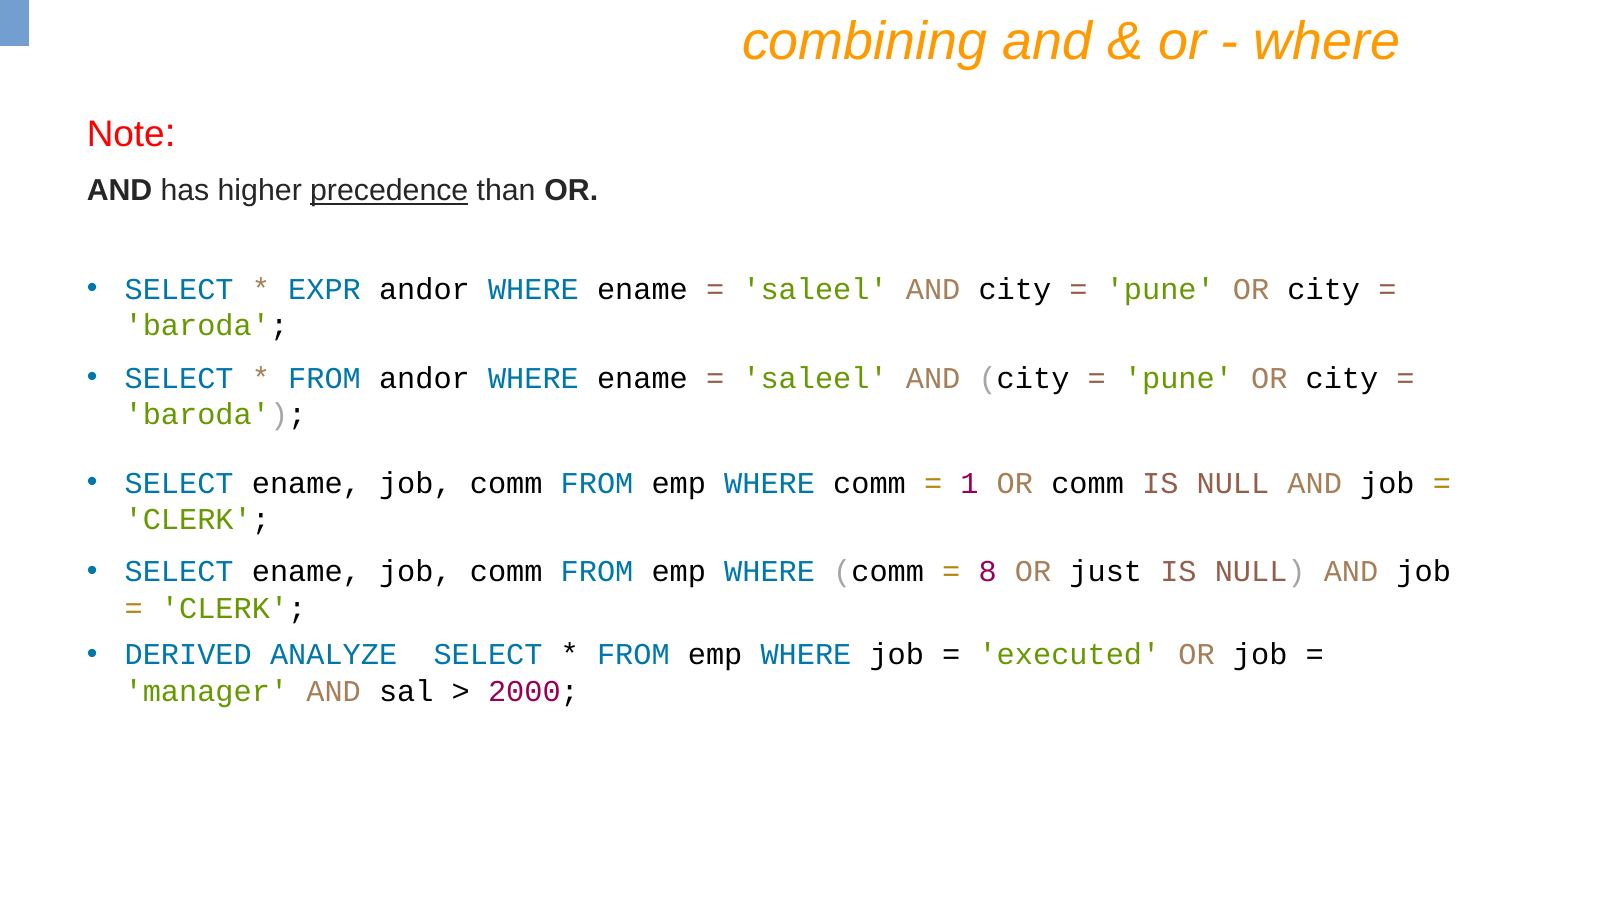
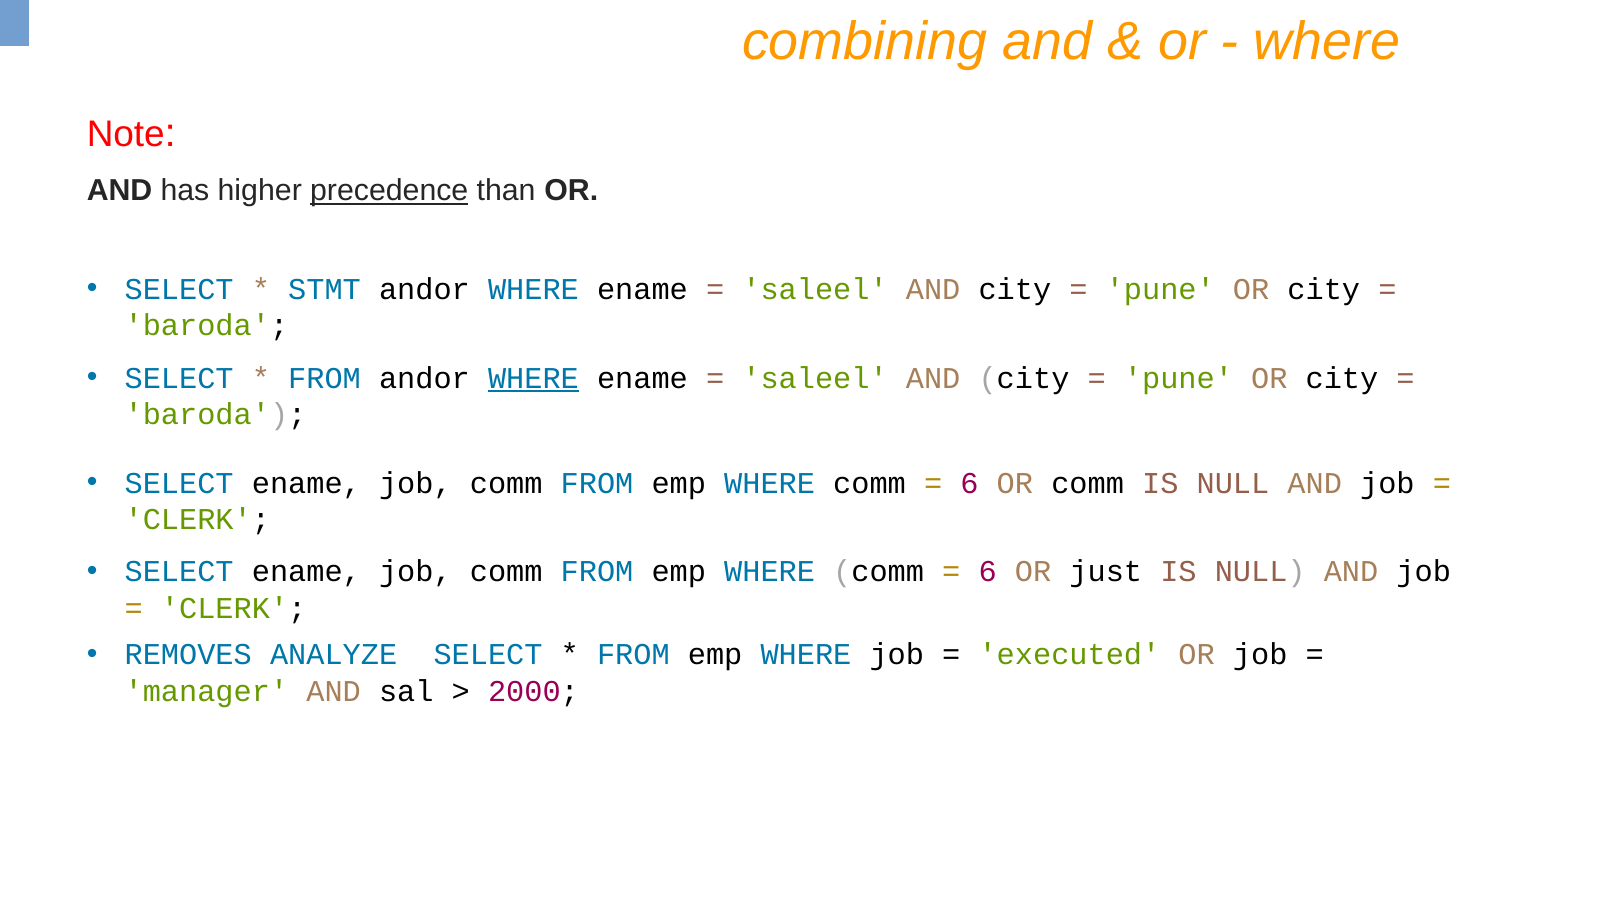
EXPR: EXPR -> STMT (325, 290)
WHERE underline: none -> present (533, 378)
1: 1 -> 6 (969, 483)
8: 8 -> 6 (988, 572)
DERIVED: DERIVED -> REMOVES (188, 655)
